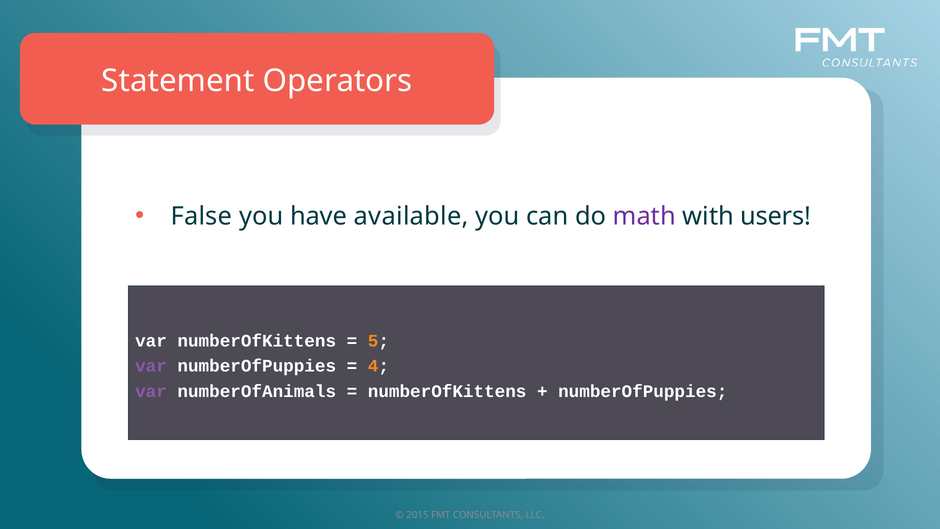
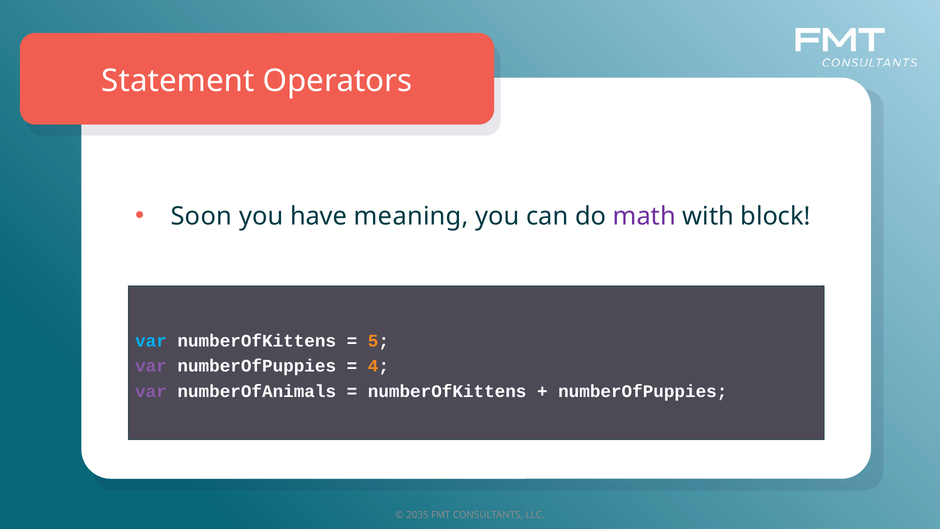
False: False -> Soon (201, 216)
available: available -> meaning (411, 216)
users: users -> block (776, 216)
var colour: white -> light blue (151, 341)
2015: 2015 -> 2035 (417, 515)
